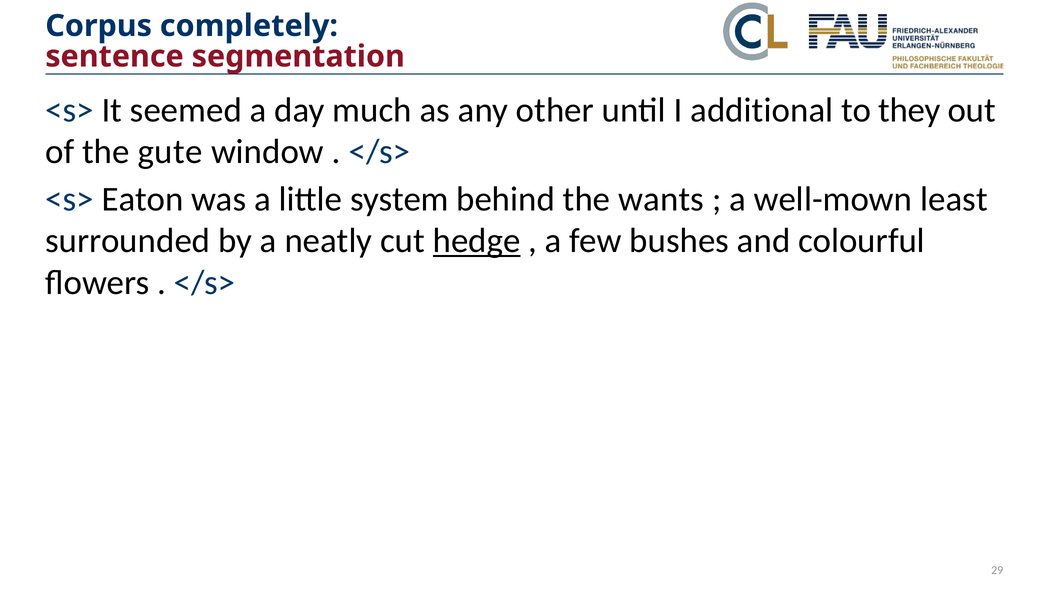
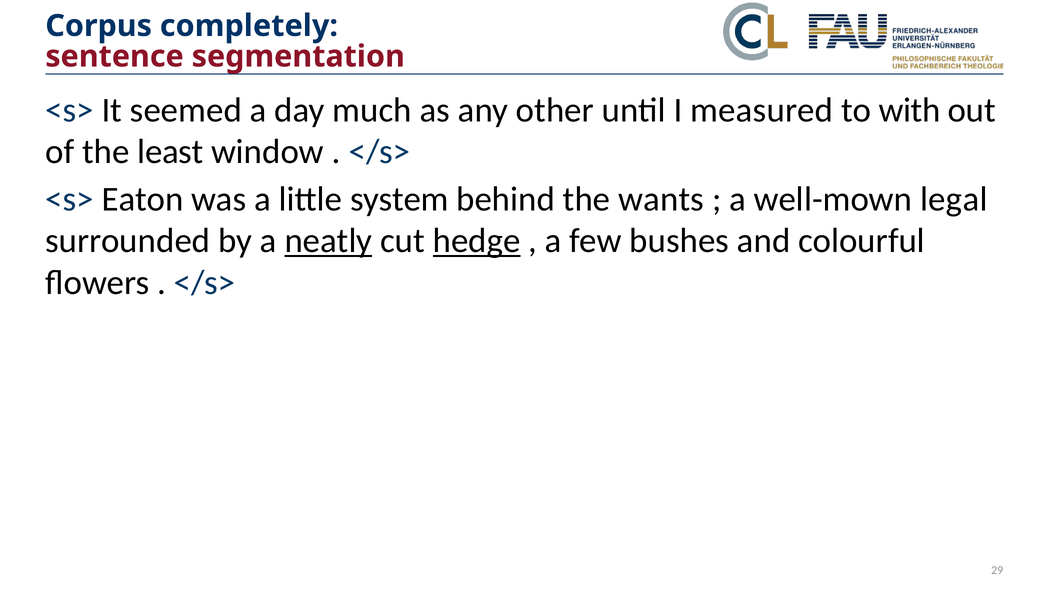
additional: additional -> measured (762, 110)
they: they -> with (910, 110)
gute: gute -> least (170, 152)
least: least -> legal (954, 199)
neatly underline: none -> present (328, 241)
